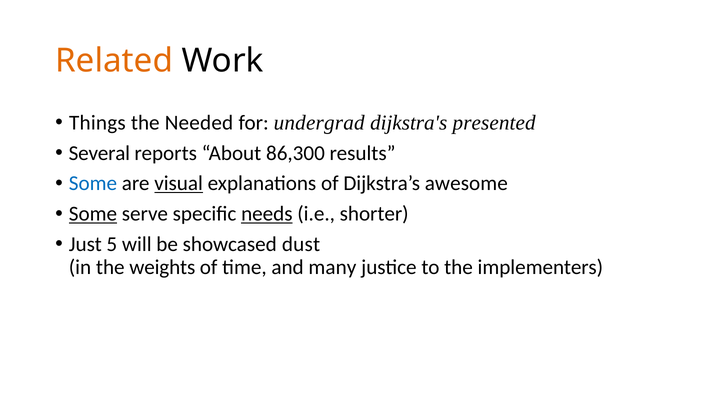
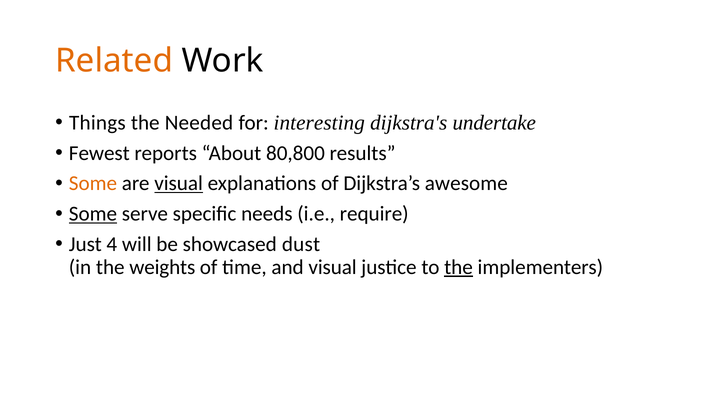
undergrad: undergrad -> interesting (319, 123)
presented: presented -> undertake (494, 123)
Several: Several -> Fewest (99, 153)
86,300: 86,300 -> 80,800 (295, 153)
Some colour: blue -> orange (93, 183)
needs underline: present -> none (267, 214)
shorter: shorter -> require (374, 214)
5: 5 -> 4 (112, 244)
and many: many -> visual (333, 267)
the underline: none -> present (459, 267)
